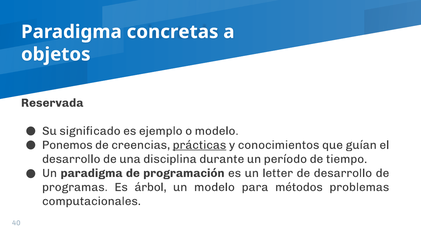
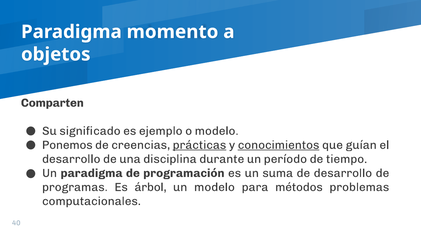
concretas: concretas -> momento (172, 32)
Reservada: Reservada -> Comparten (52, 103)
conocimientos underline: none -> present (279, 145)
letter: letter -> suma (278, 173)
